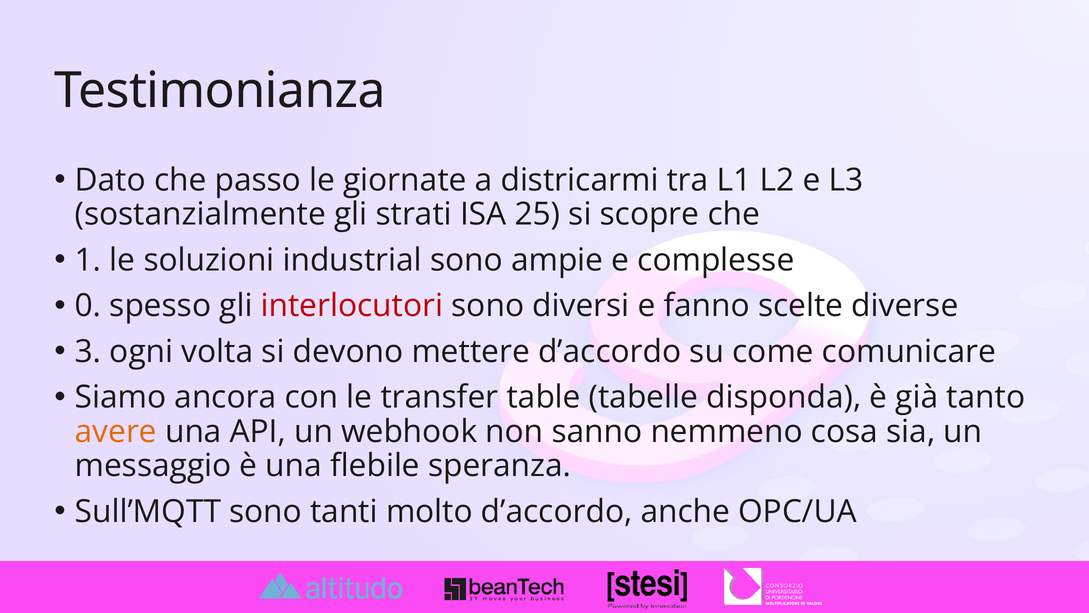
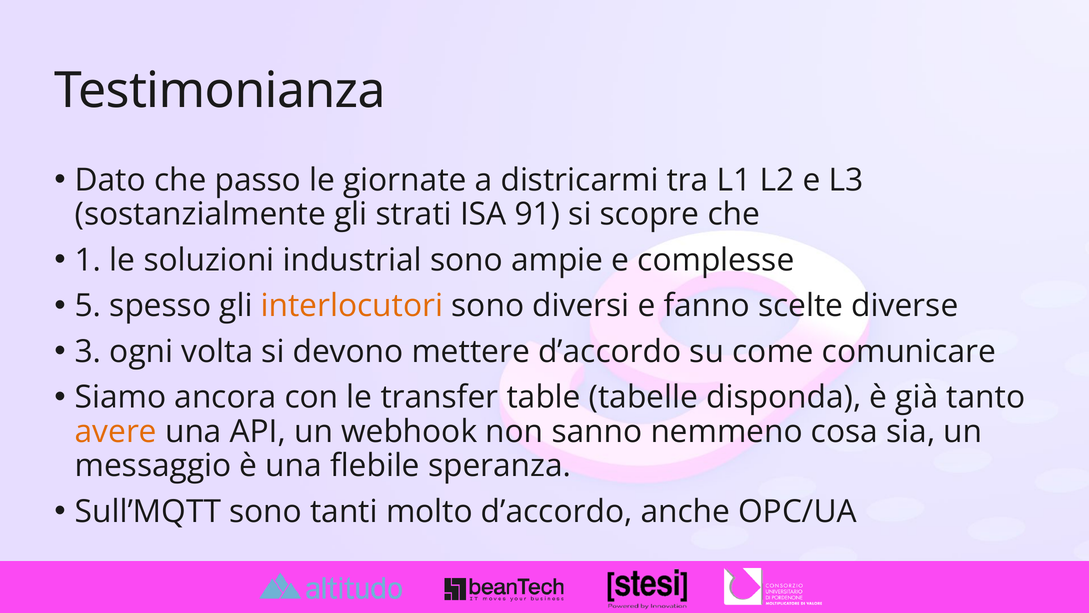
25: 25 -> 91 (537, 214)
0: 0 -> 5 (88, 306)
interlocutori colour: red -> orange (352, 306)
